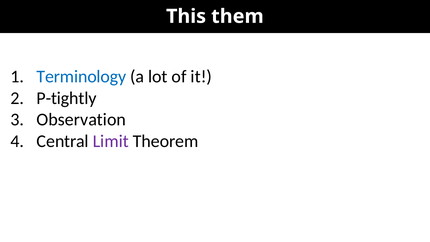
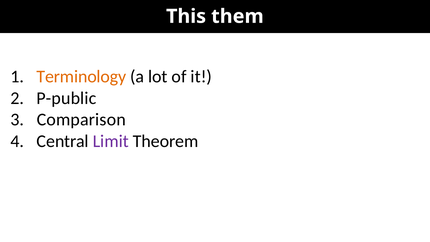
Terminology colour: blue -> orange (81, 77)
P-tightly: P-tightly -> P-public (66, 98)
Observation: Observation -> Comparison (81, 120)
